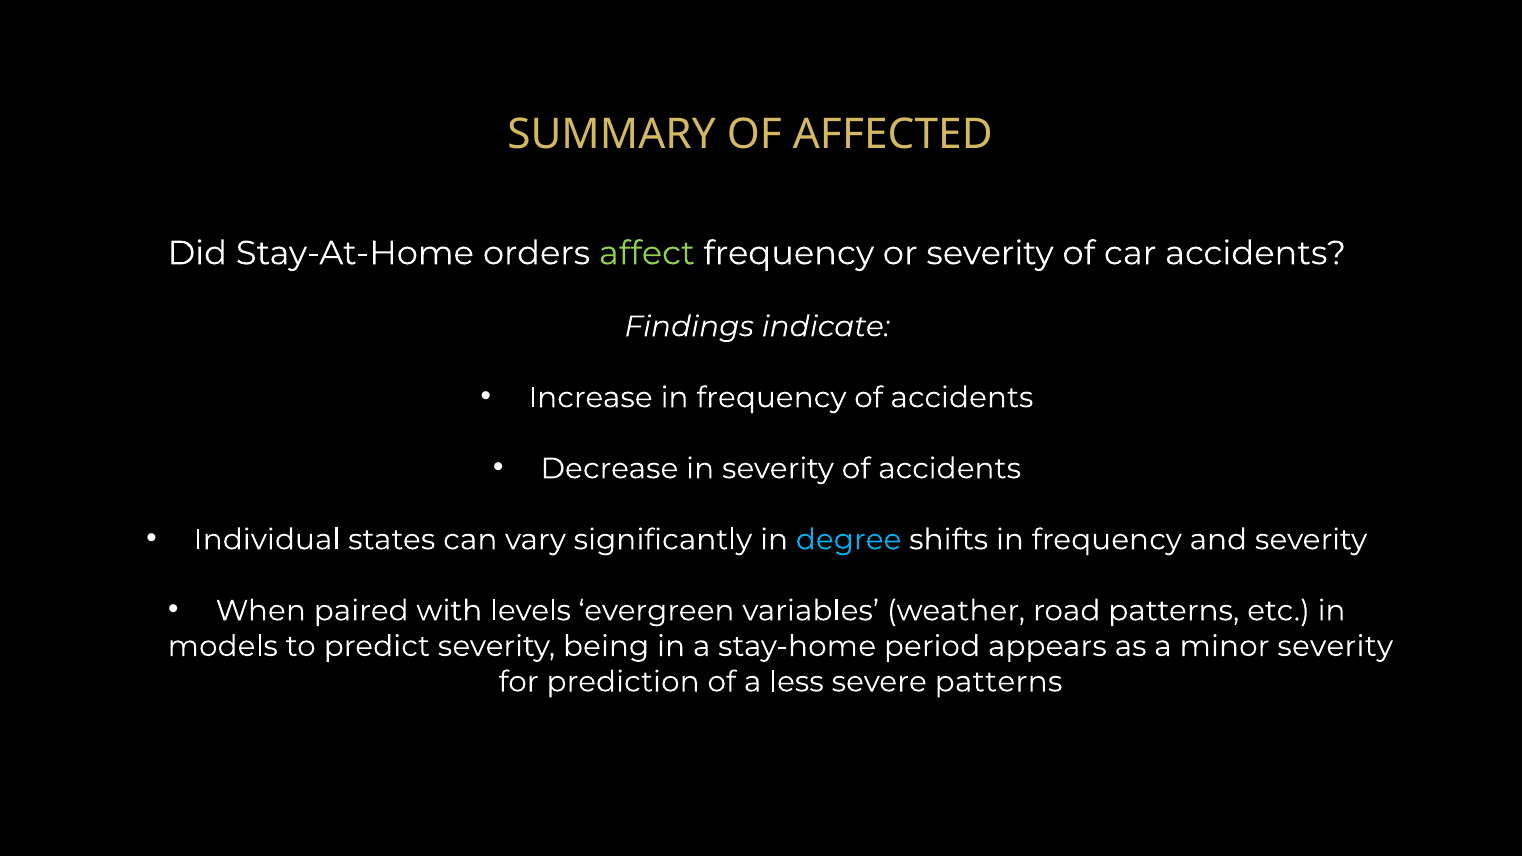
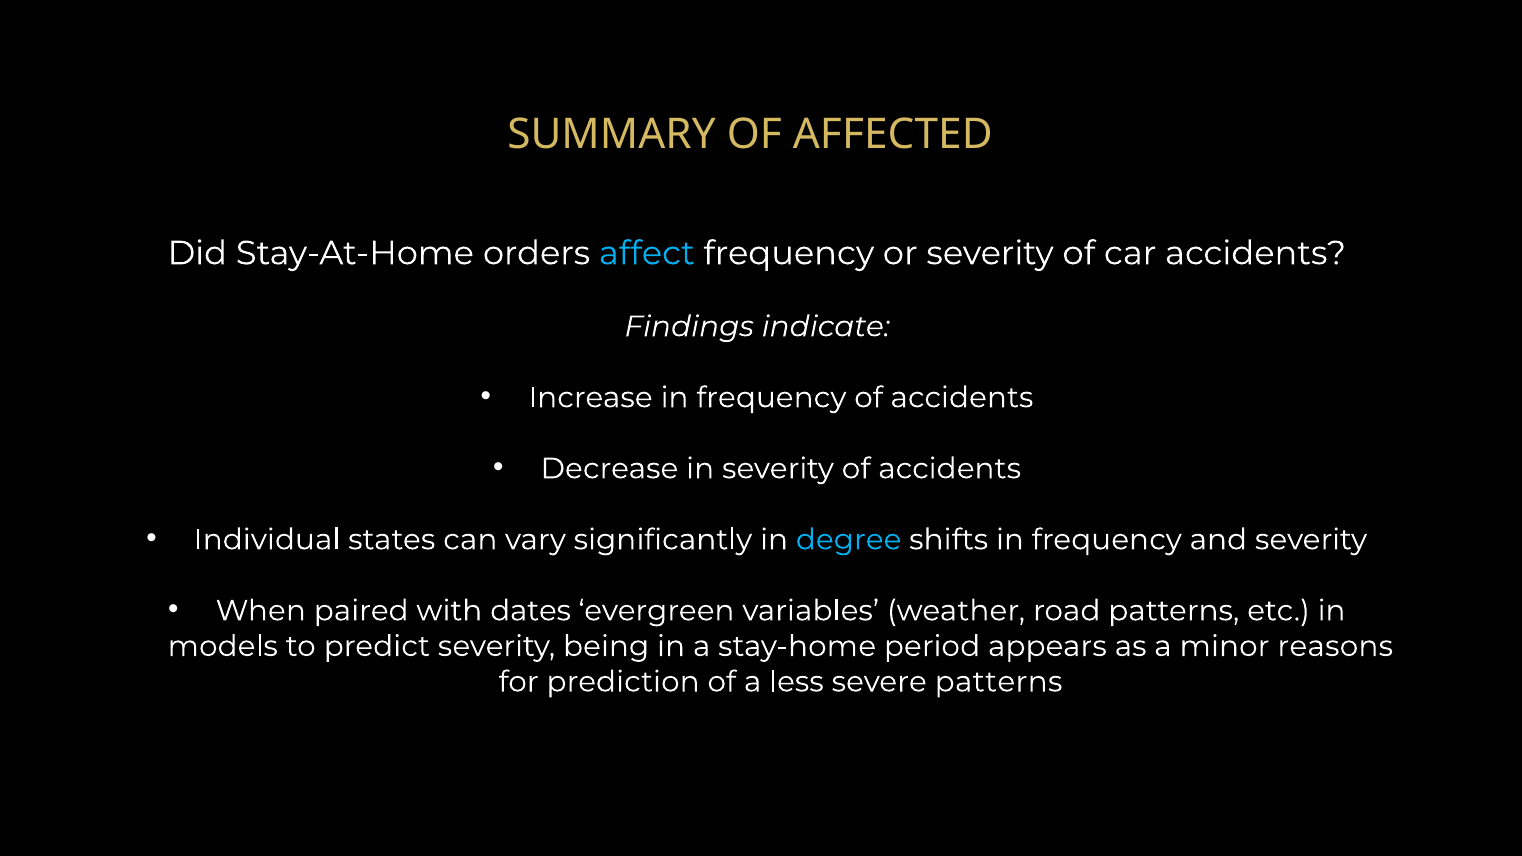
affect colour: light green -> light blue (647, 253)
levels: levels -> dates (531, 611)
minor severity: severity -> reasons (1335, 646)
